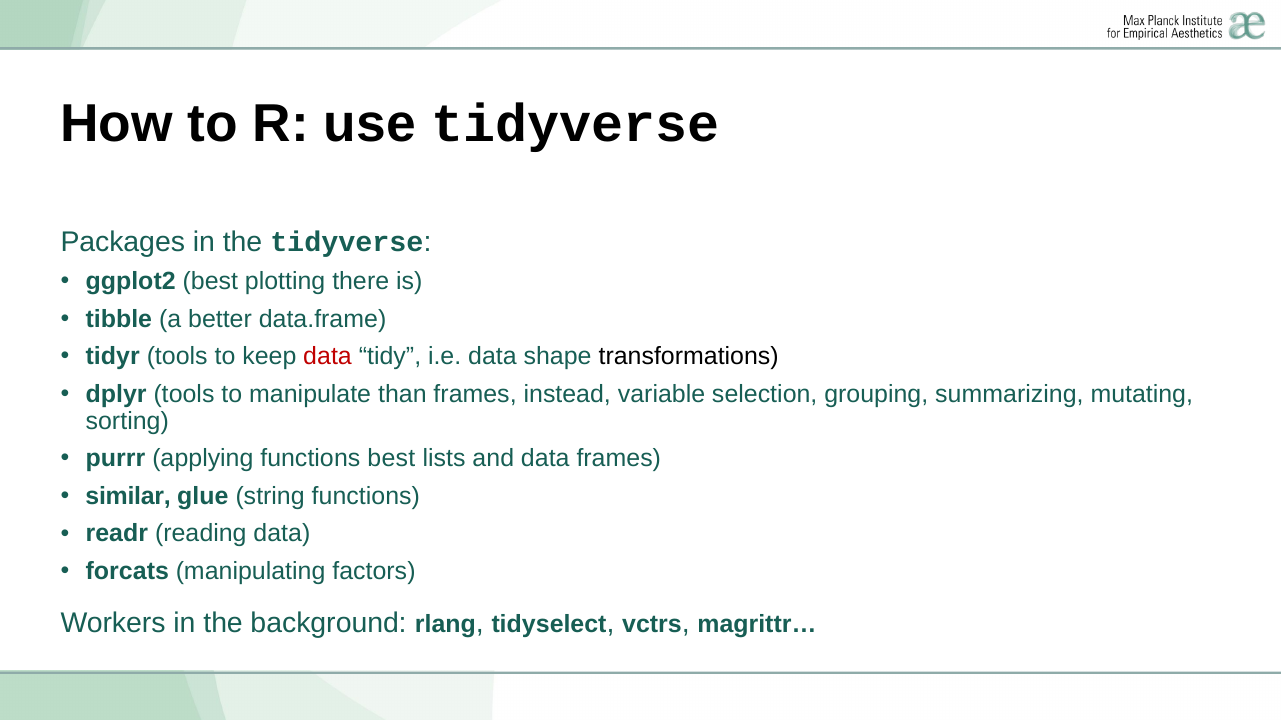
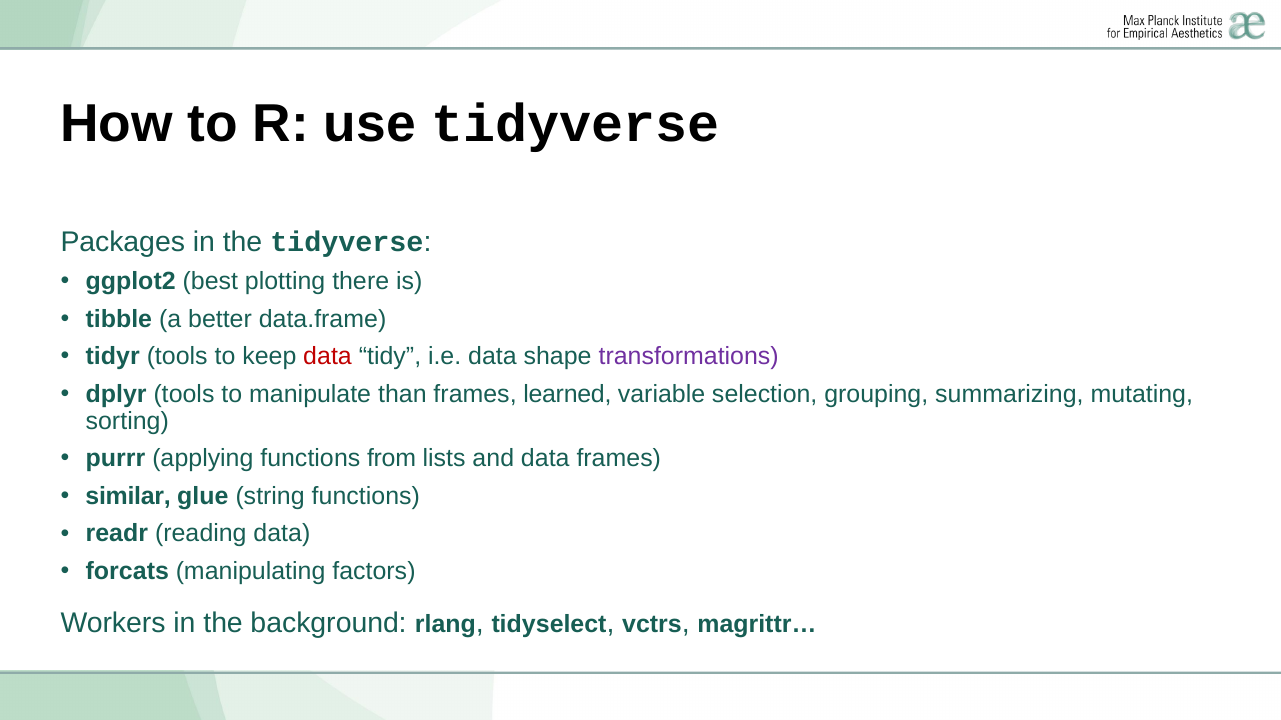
transformations colour: black -> purple (689, 357)
instead: instead -> learned (567, 394)
functions best: best -> from (392, 459)
